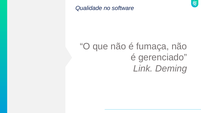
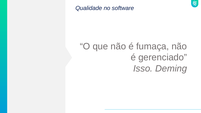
Link: Link -> Isso (143, 69)
